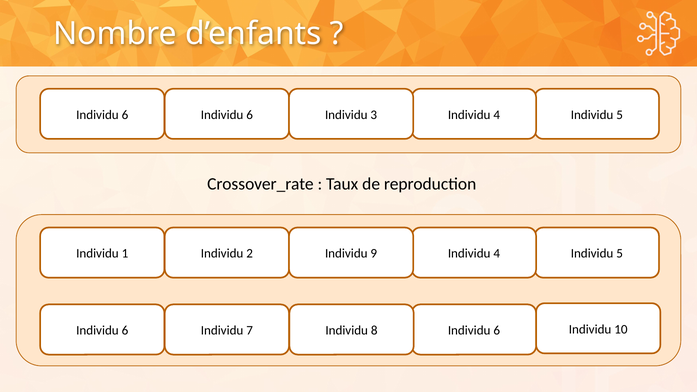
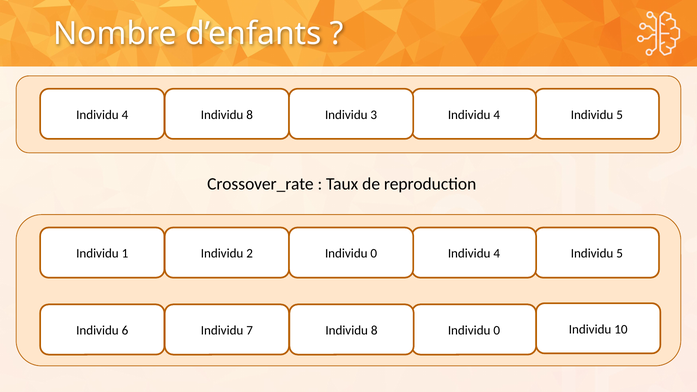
6: 6 -> 4 (125, 115)
6: 6 -> 8 (250, 115)
9: 9 -> 0 (374, 254)
7 Individu 6: 6 -> 0 (497, 330)
